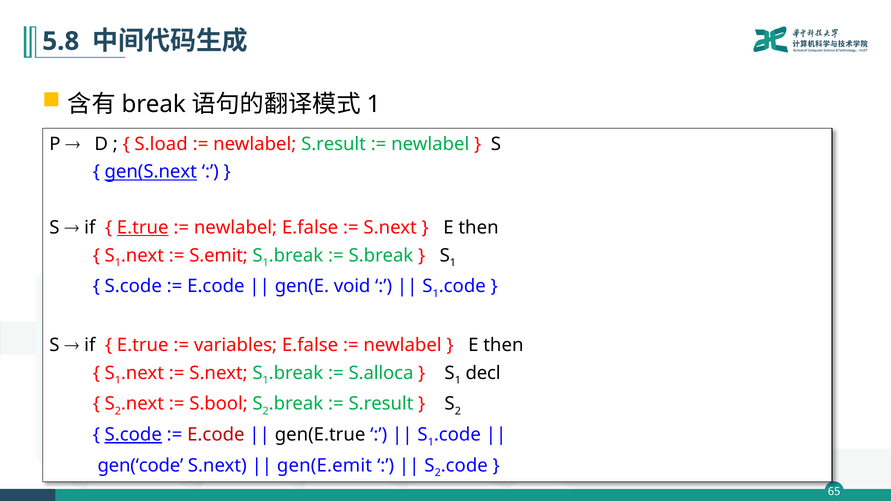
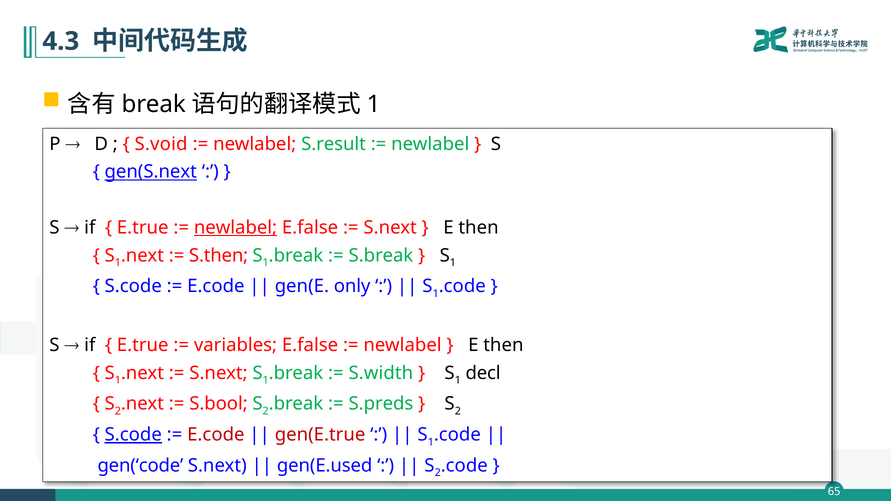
5.8: 5.8 -> 4.3 (61, 41)
S.load: S.load -> S.void (161, 144)
E.true underline: present -> none (143, 228)
newlabel underline: none -> present (235, 228)
S.emit: S.emit -> S.then (219, 256)
void: void -> only (352, 286)
S.alloca: S.alloca -> S.width (381, 373)
S.result: S.result -> S.preds (381, 404)
gen(E.true colour: black -> red (320, 435)
gen(E.emit: gen(E.emit -> gen(E.used (325, 466)
